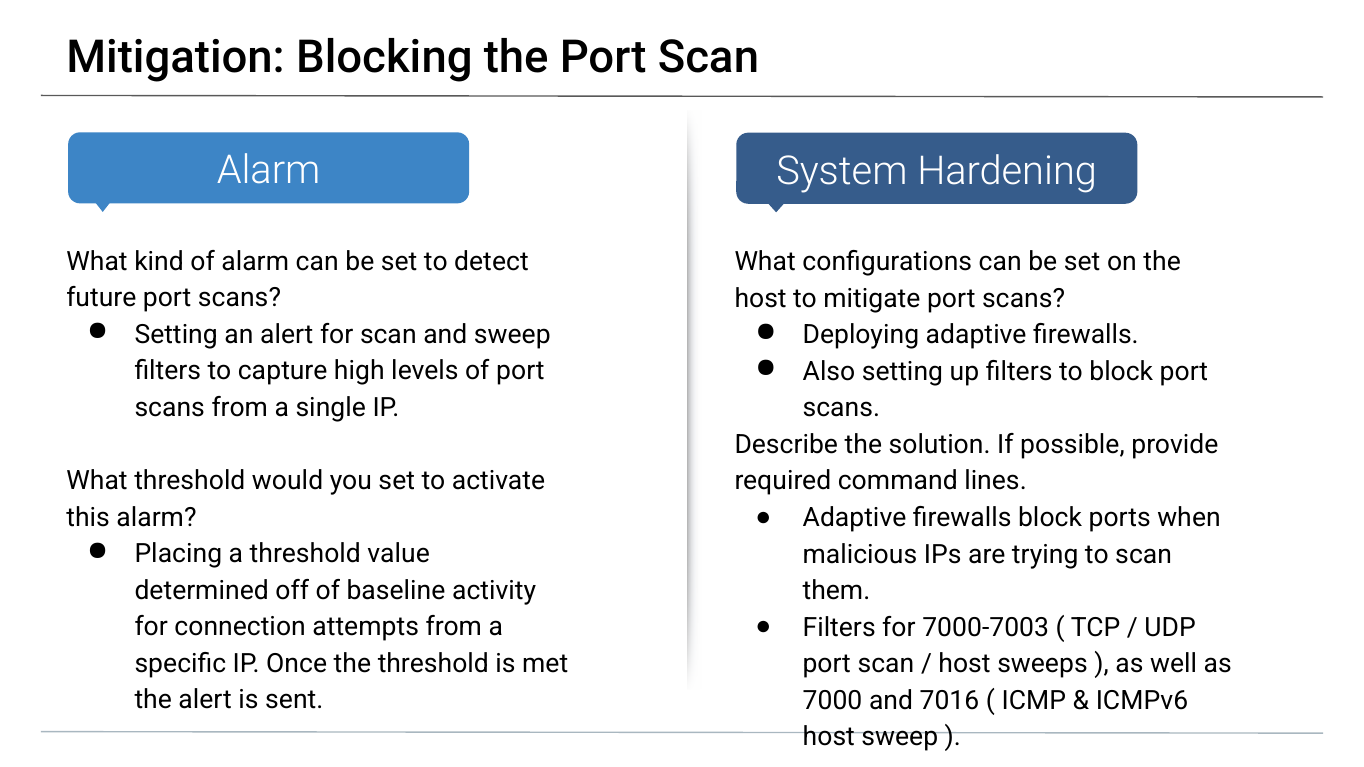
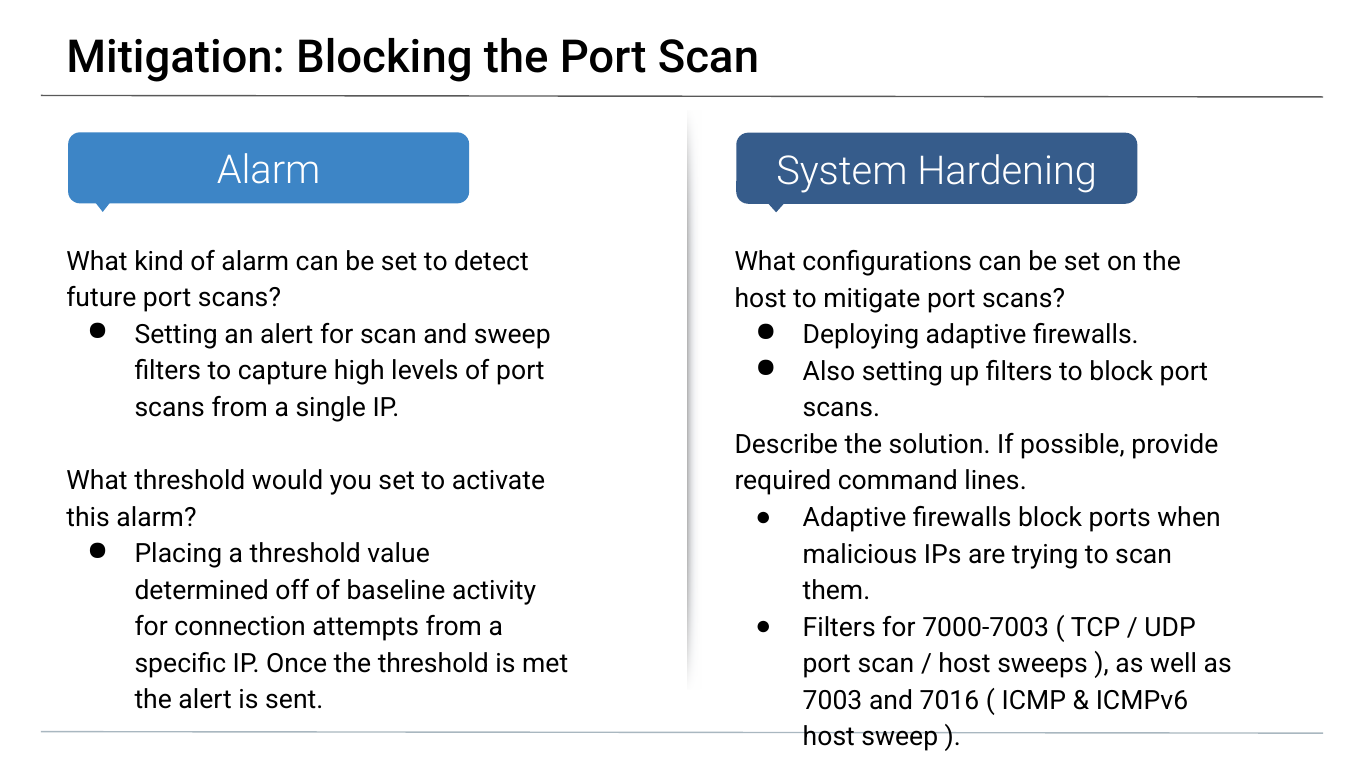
7000: 7000 -> 7003 (833, 701)
